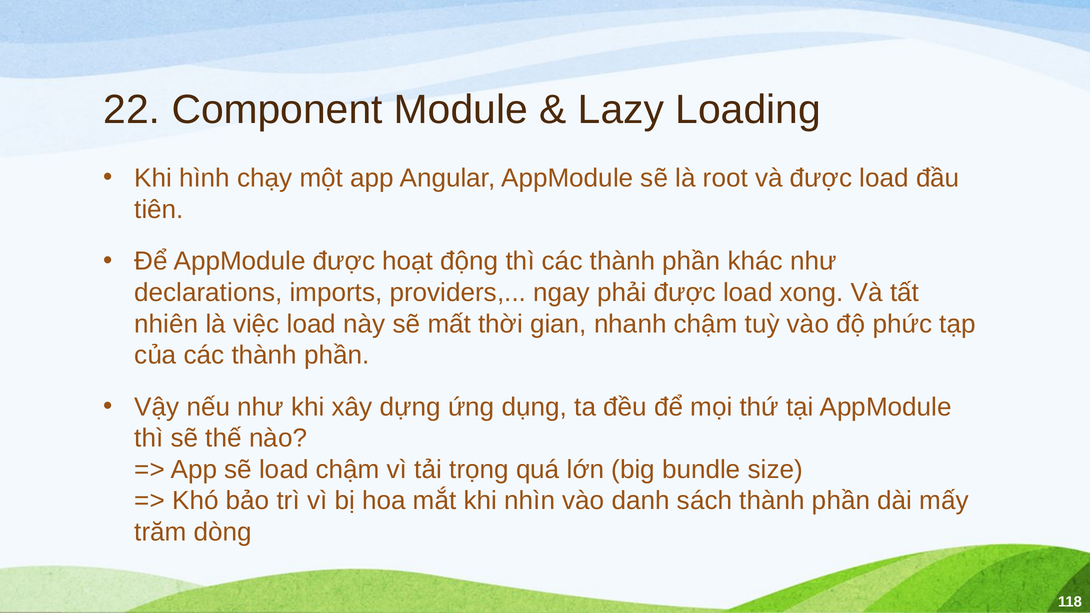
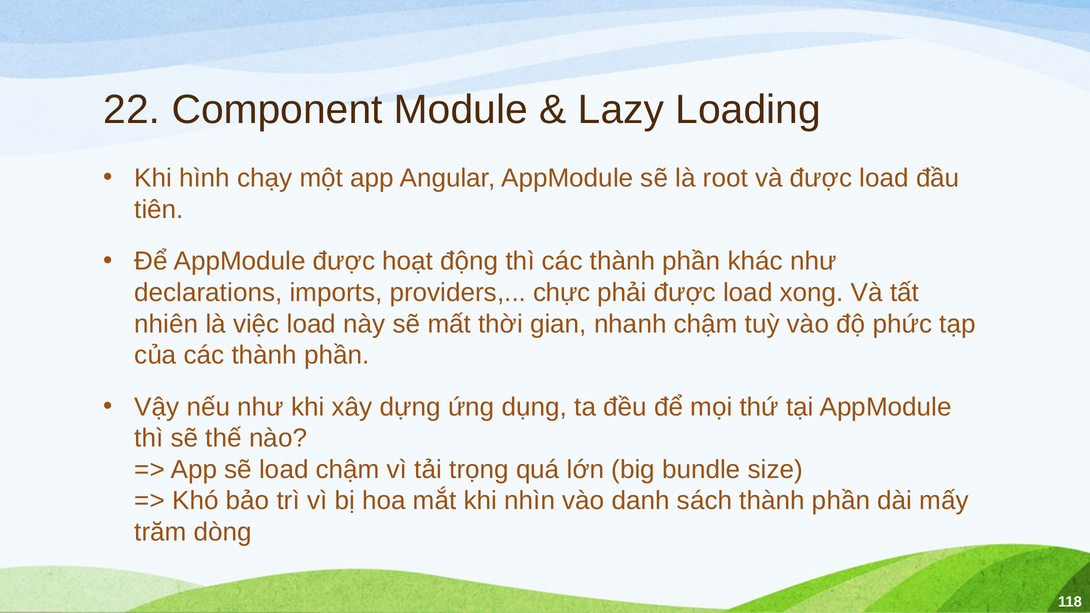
ngay: ngay -> chực (562, 293)
